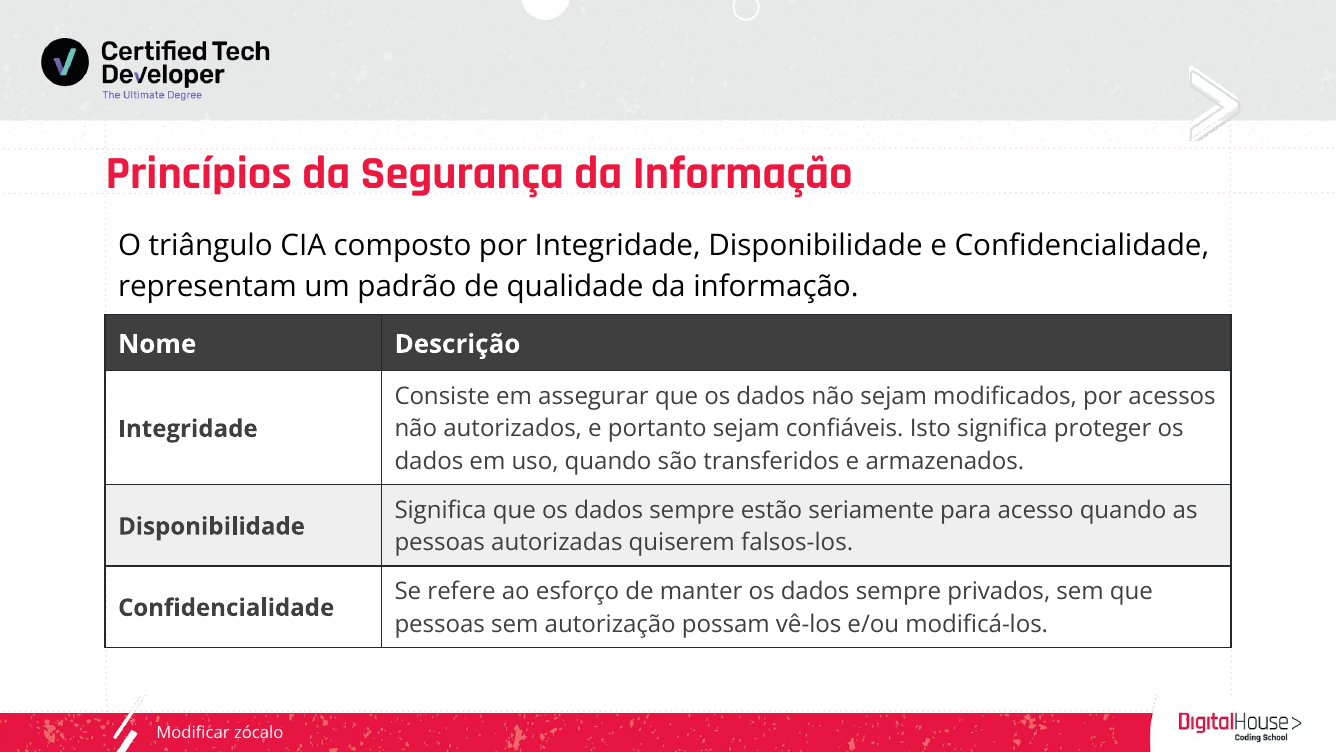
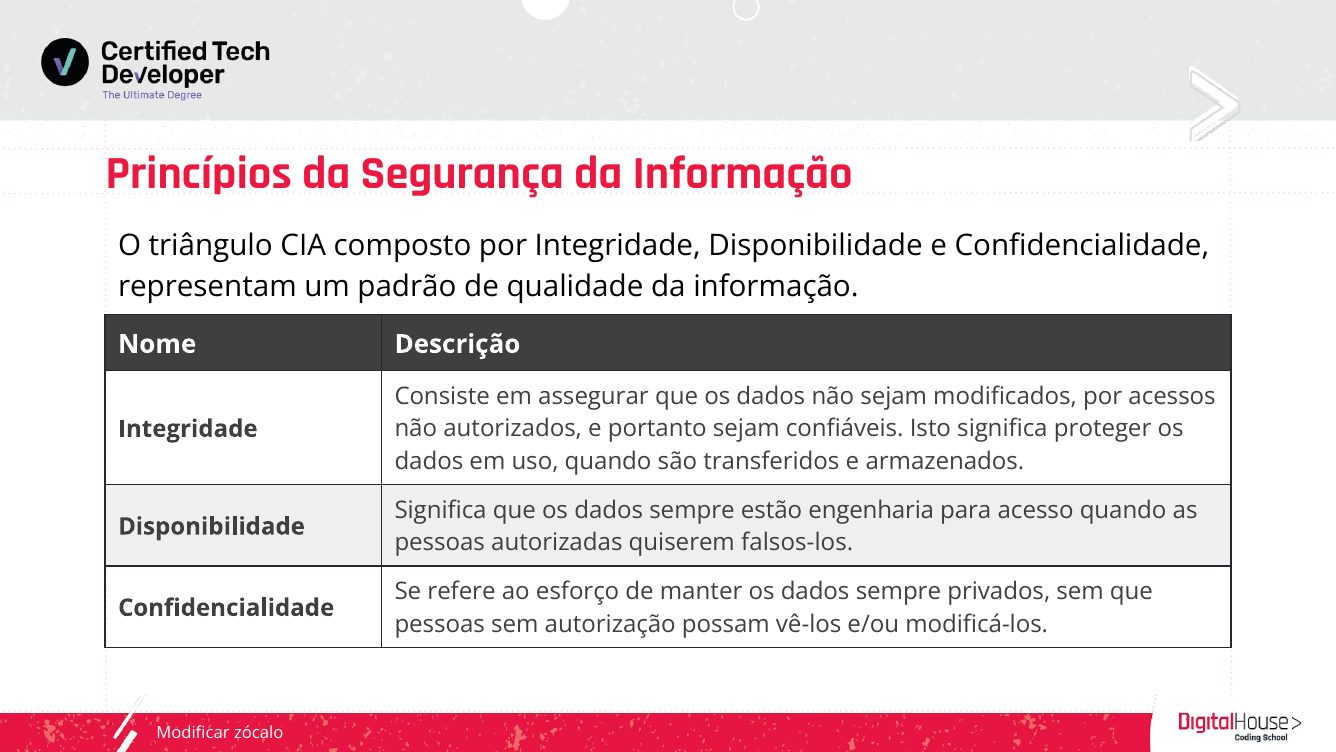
seriamente: seriamente -> engenharia (871, 510)
